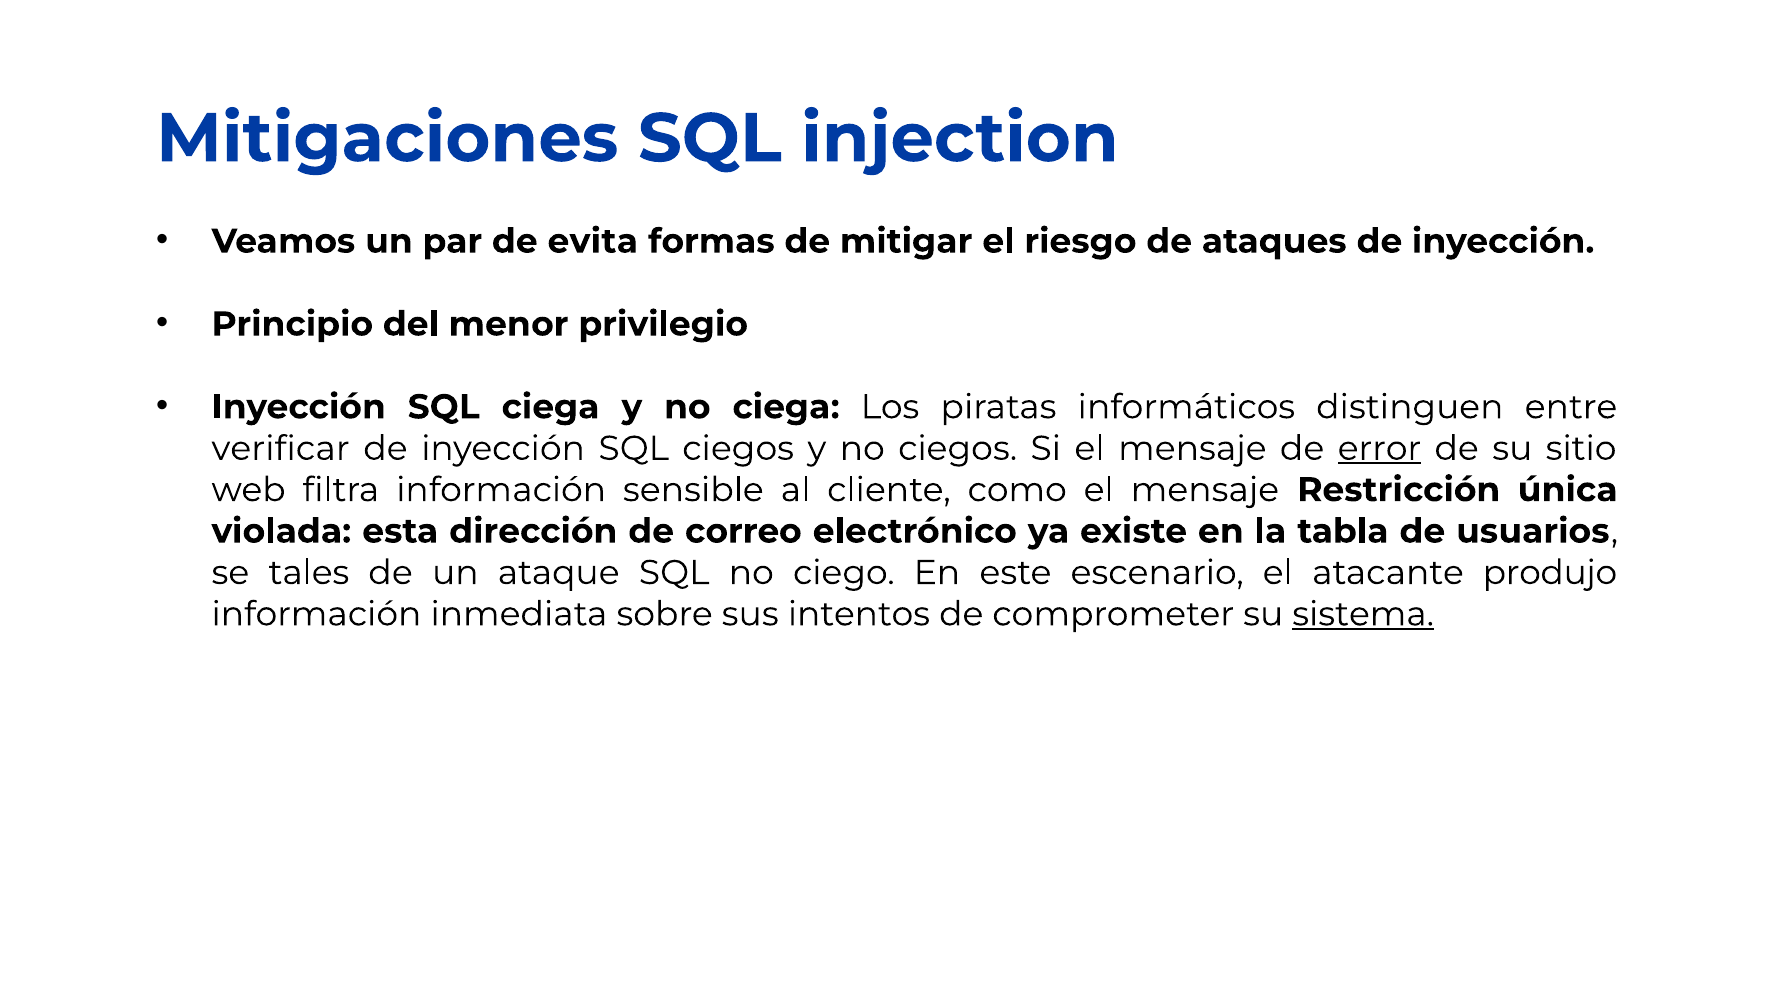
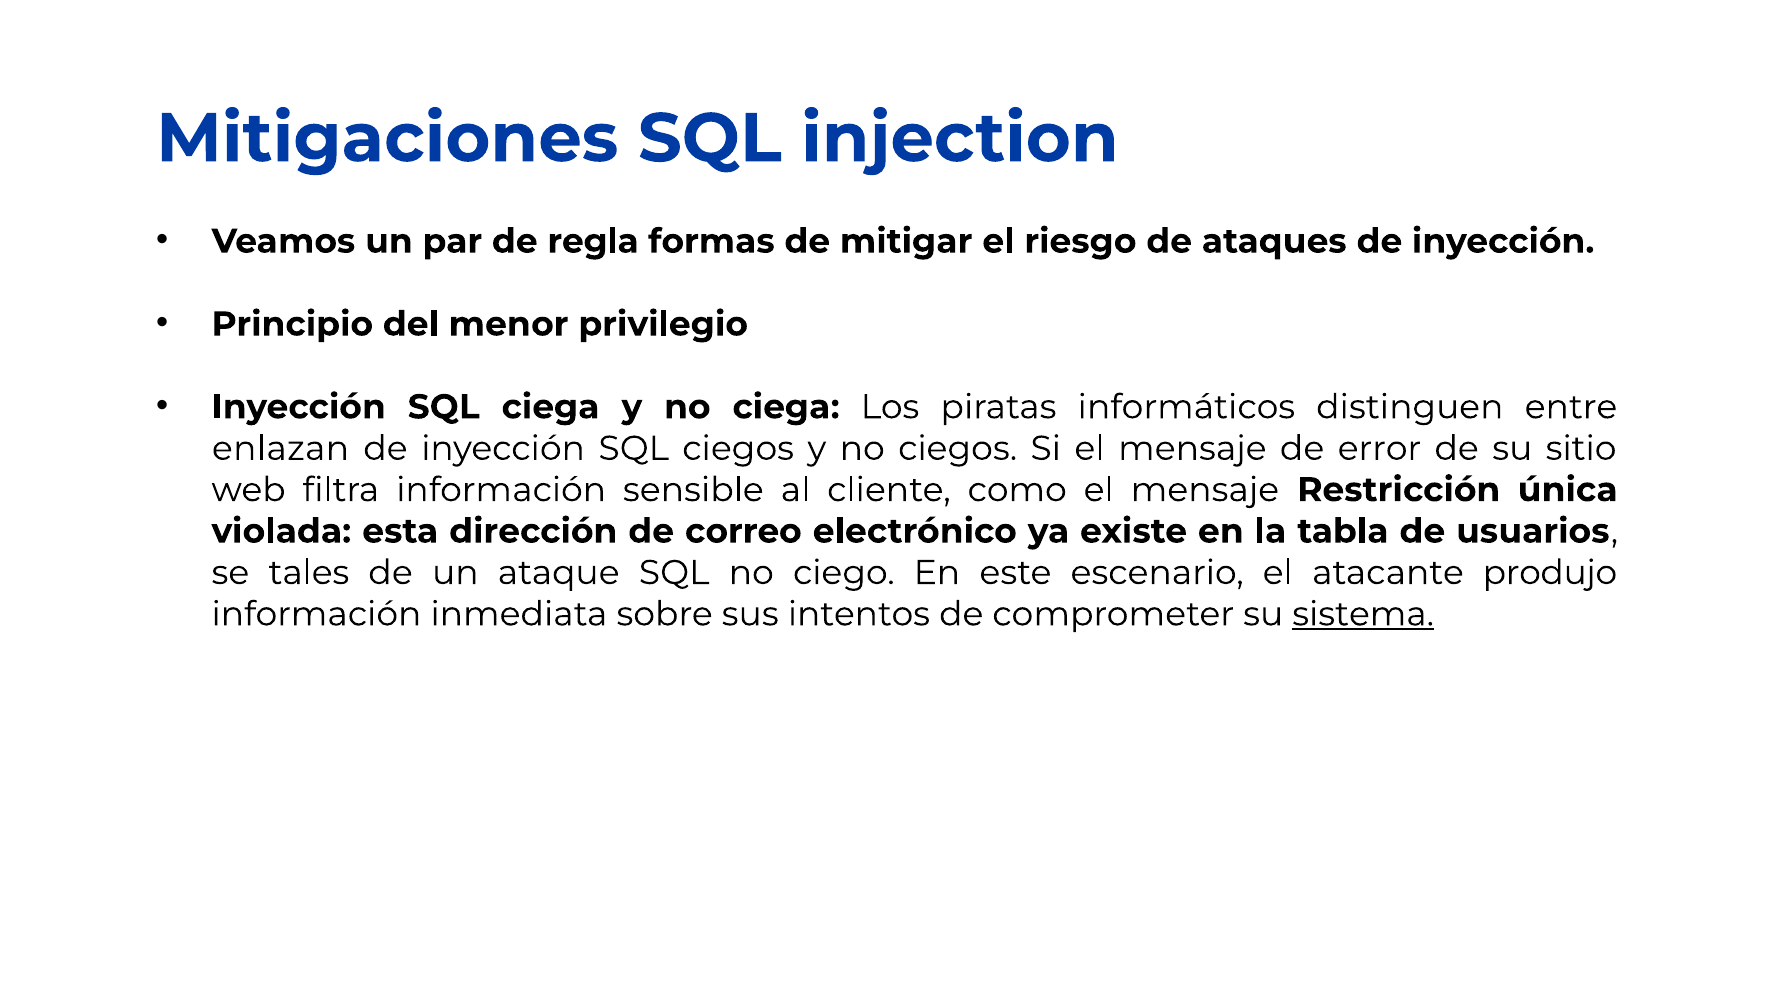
evita: evita -> regla (593, 241)
verificar: verificar -> enlazan (281, 448)
error underline: present -> none (1379, 448)
